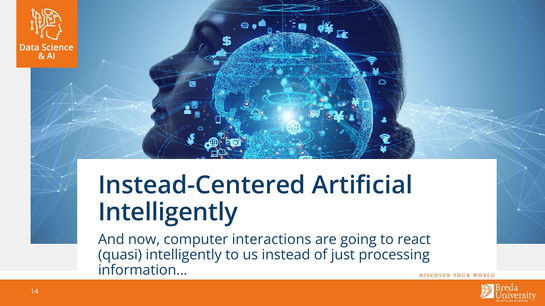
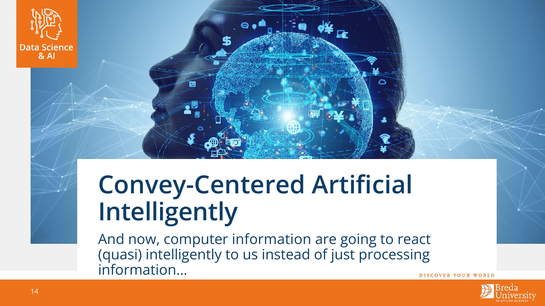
Instead-Centered: Instead-Centered -> Convey-Centered (202, 186)
computer interactions: interactions -> information (272, 240)
